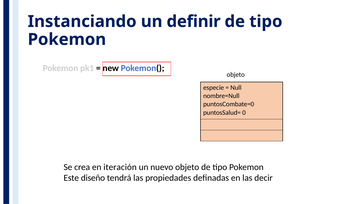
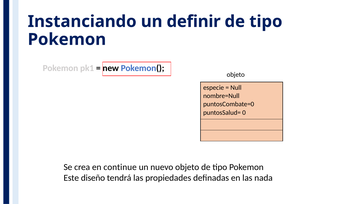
iteración: iteración -> continue (120, 167)
decir: decir -> nada (264, 178)
